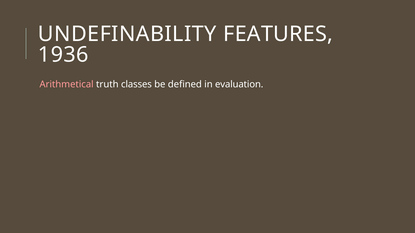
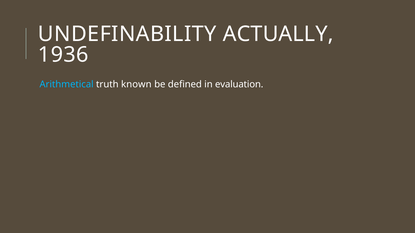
FEATURES: FEATURES -> ACTUALLY (278, 34)
Arithmetical colour: pink -> light blue (67, 84)
classes: classes -> known (136, 84)
